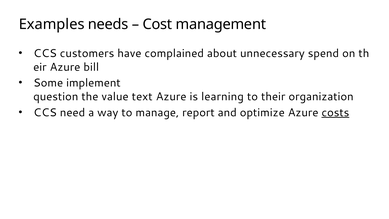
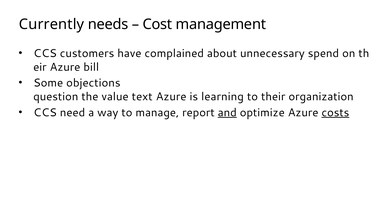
Examples: Examples -> Currently (52, 24)
implement: implement -> objections (93, 83)
and underline: none -> present (227, 112)
